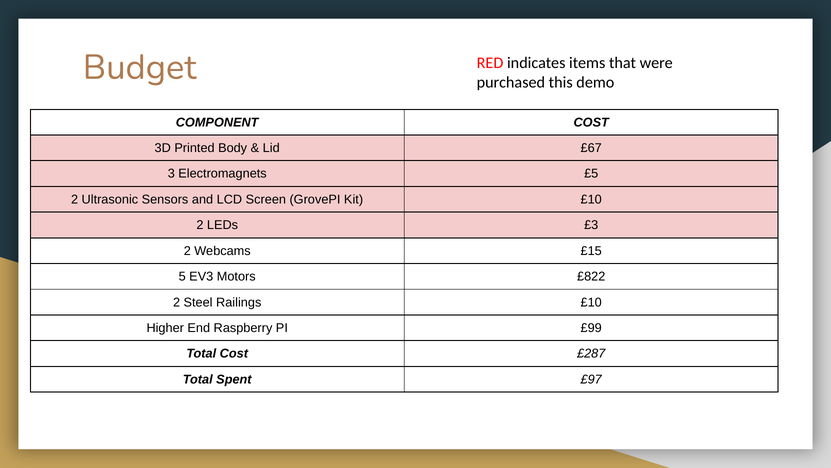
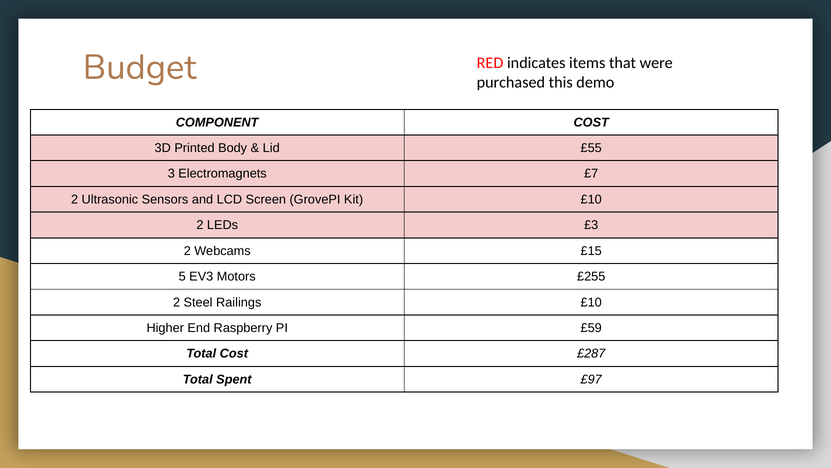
£67: £67 -> £55 (591, 148)
£5: £5 -> £7 (591, 174)
£822: £822 -> £255 (591, 276)
£99: £99 -> £59 (591, 328)
